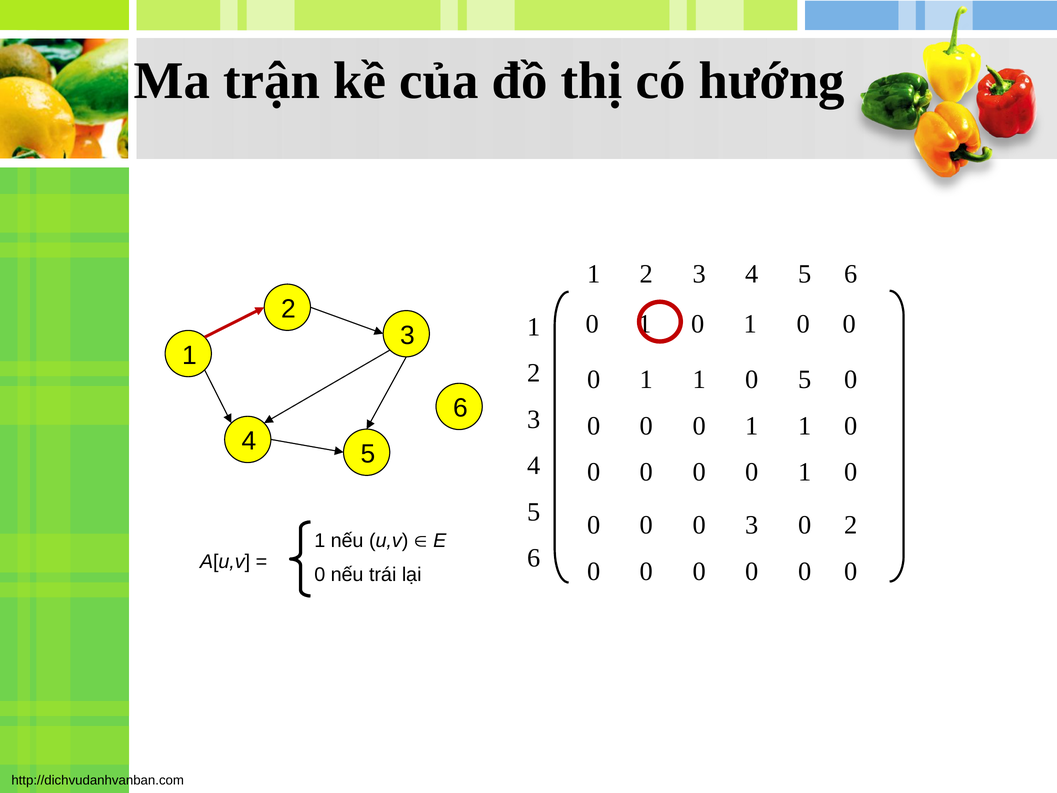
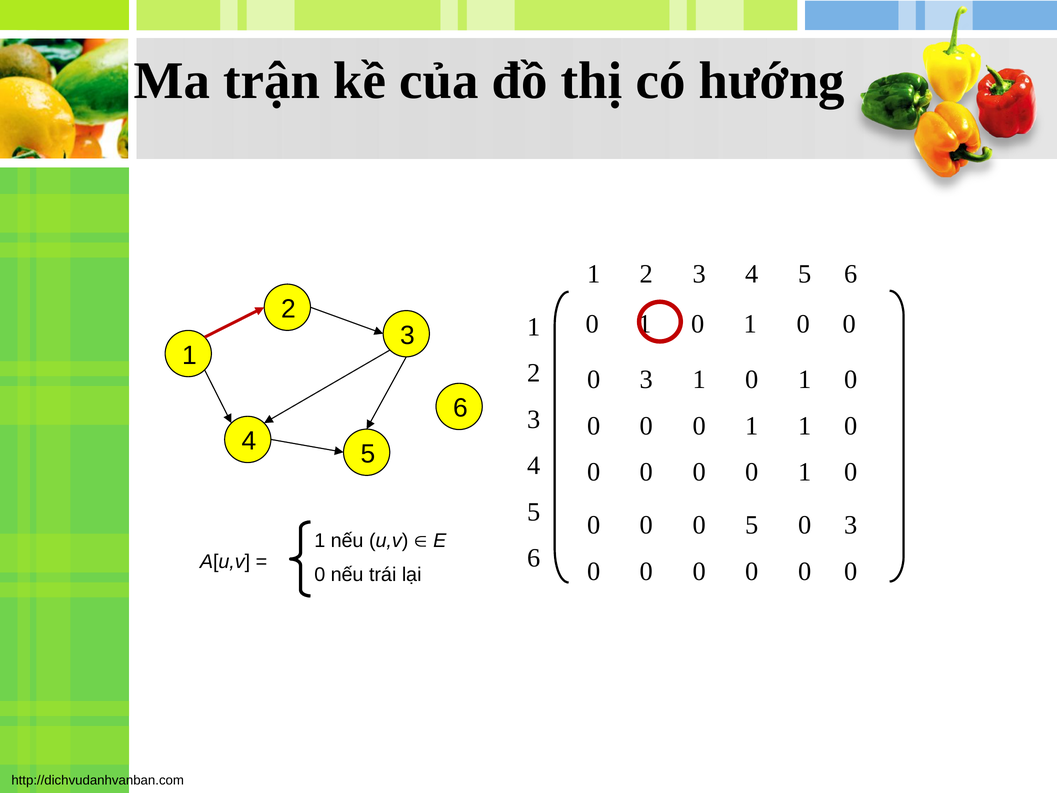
1: 1 -> 3 (646, 380)
5: 5 -> 1 (805, 380)
0 3: 3 -> 5 (752, 525)
2: 2 -> 3 (851, 525)
